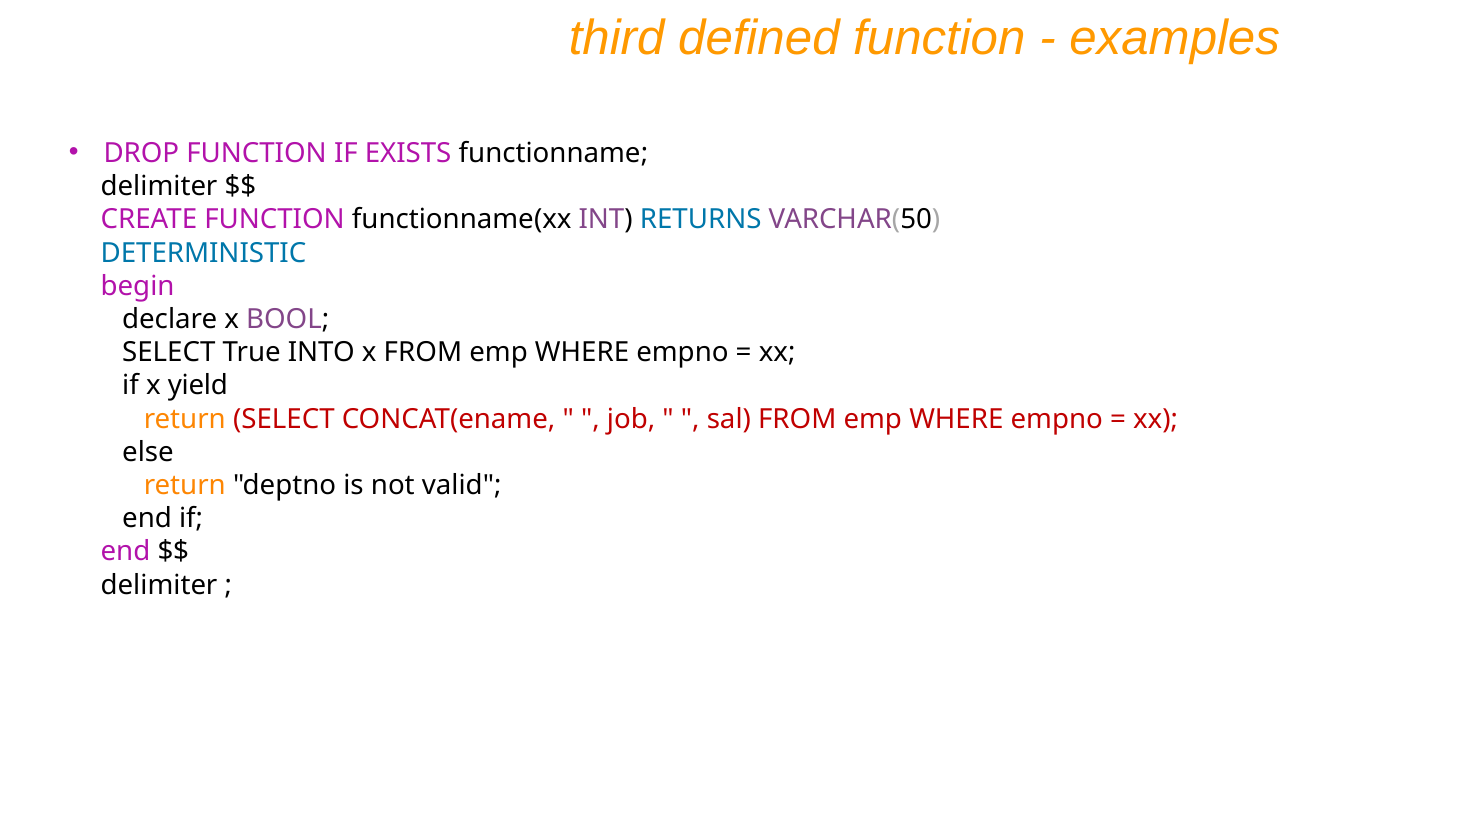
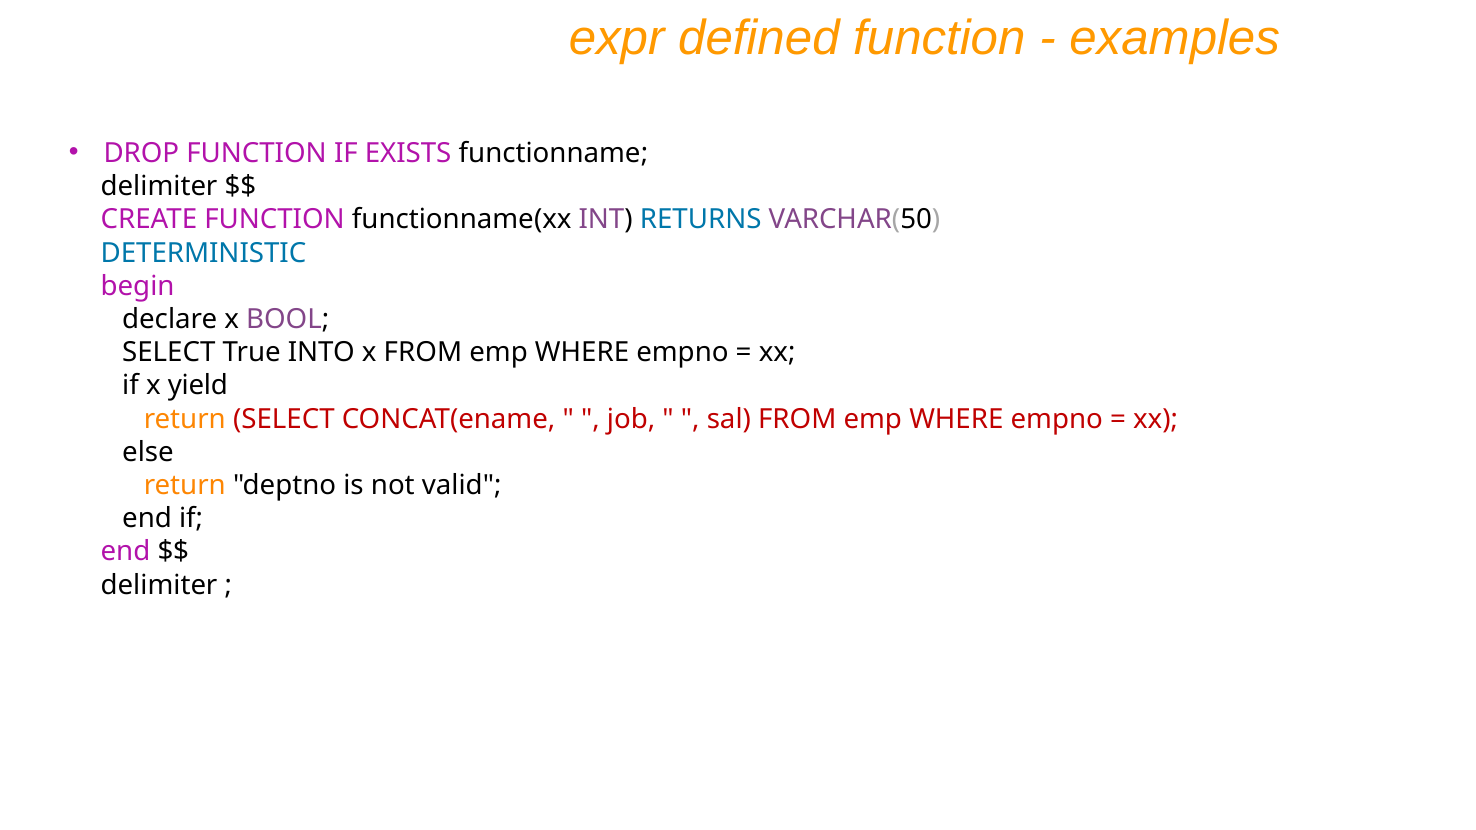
third: third -> expr (617, 38)
